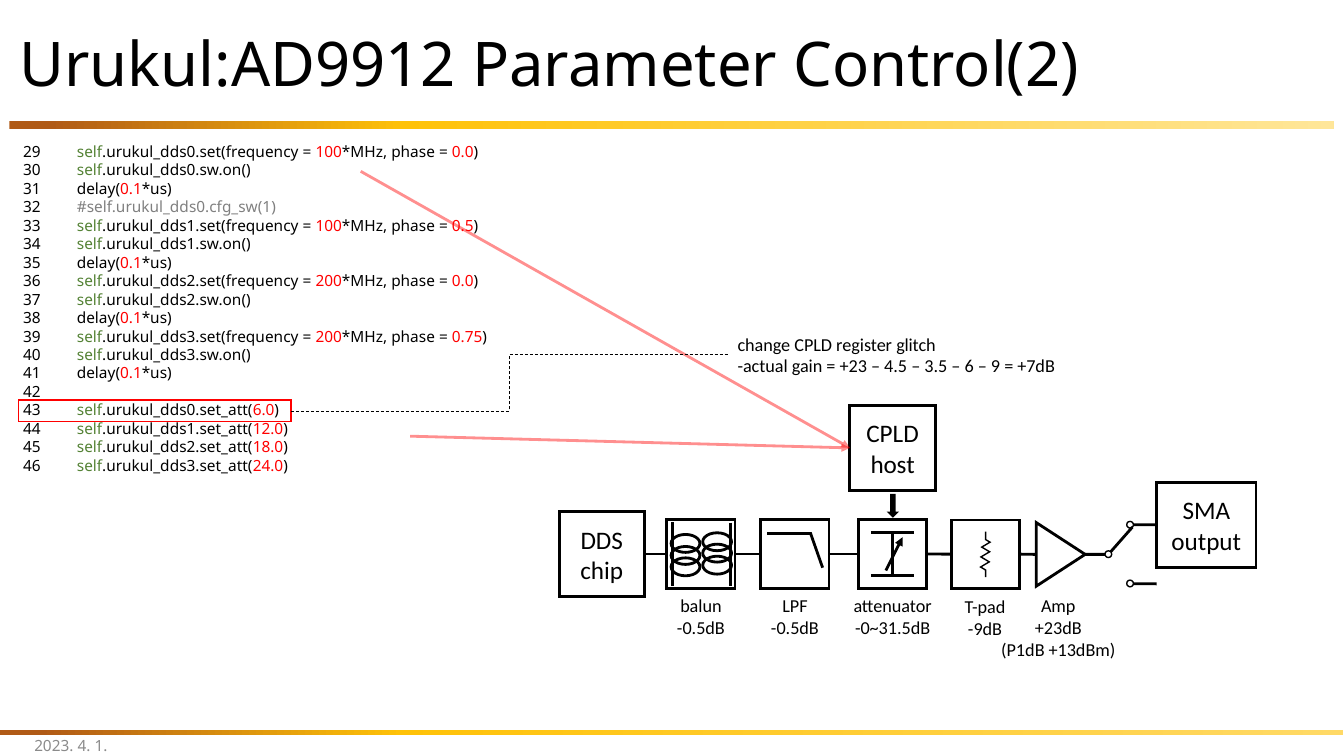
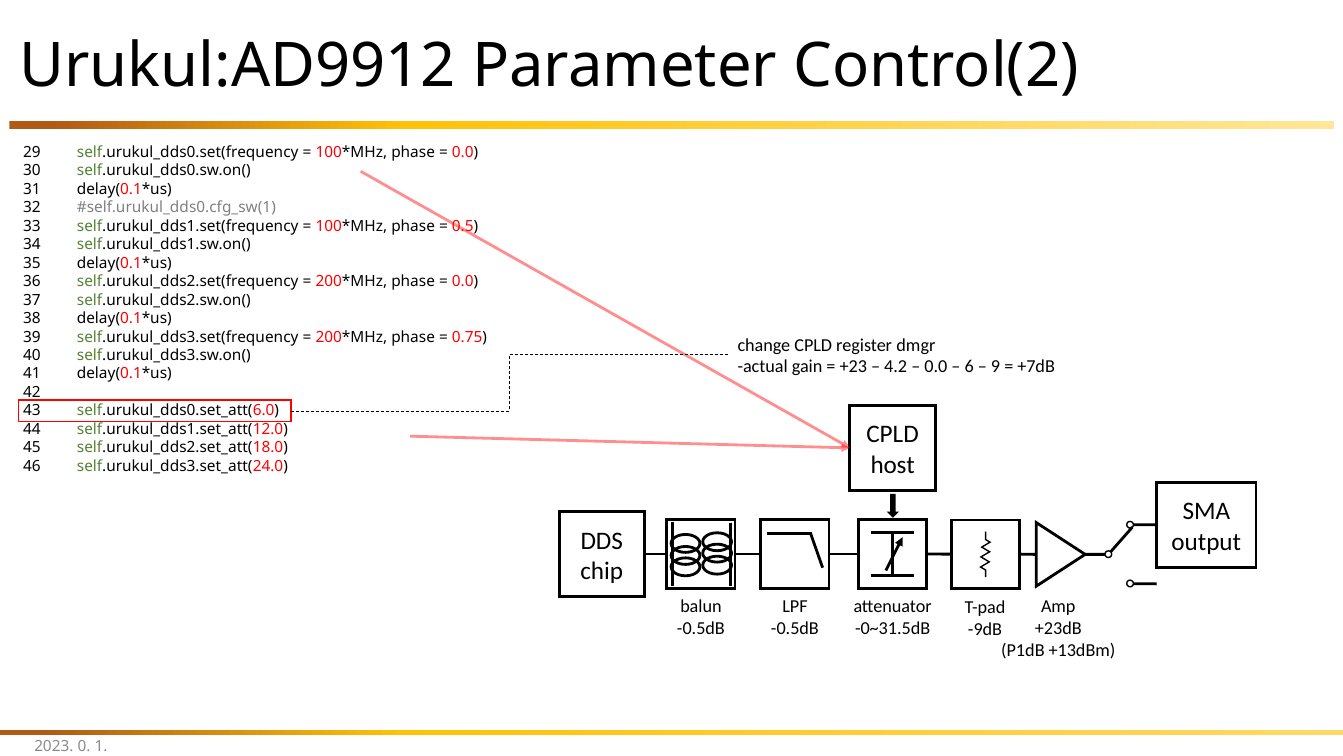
glitch: glitch -> dmgr (916, 345)
4.5: 4.5 -> 4.2 (896, 367)
3.5: 3.5 -> 0.0 (936, 367)
4: 4 -> 0 (84, 746)
